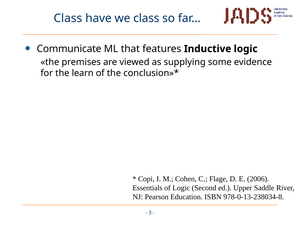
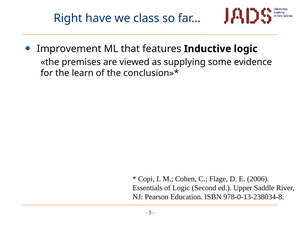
Class: Class -> Right (68, 18)
Communicate: Communicate -> Improvement (69, 49)
